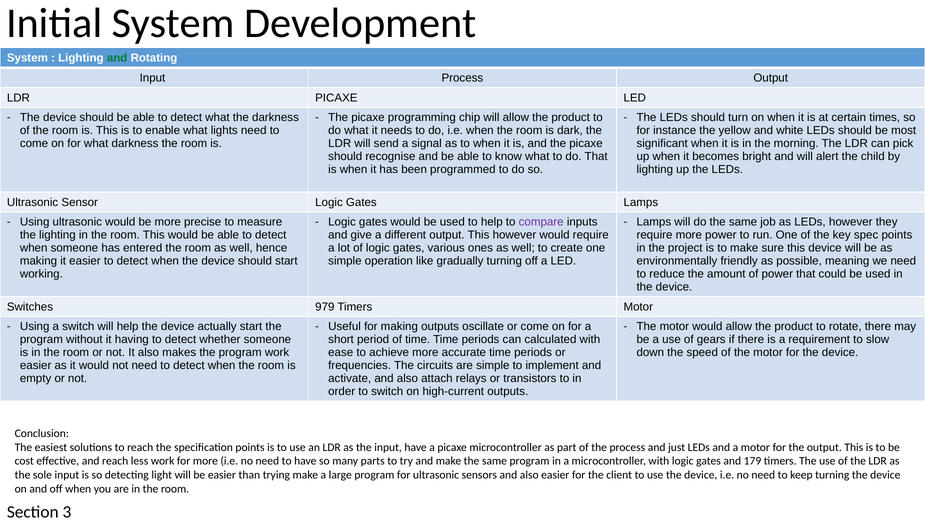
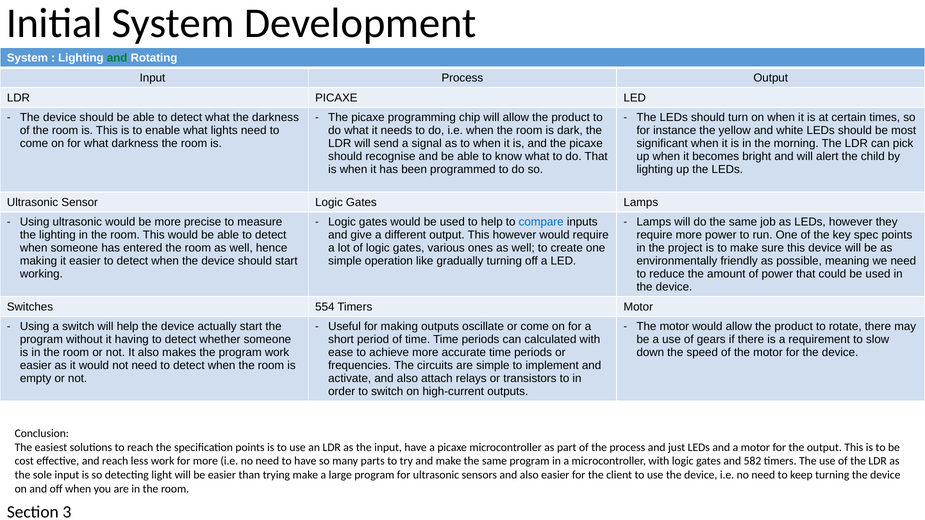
compare colour: purple -> blue (541, 222)
979: 979 -> 554 (325, 307)
179: 179 -> 582 (752, 461)
